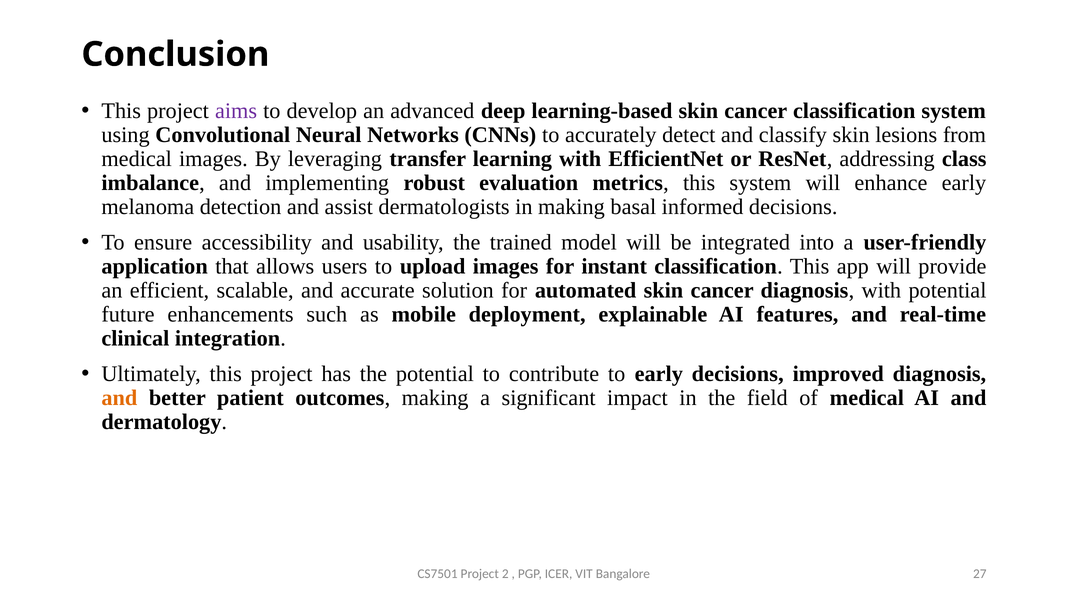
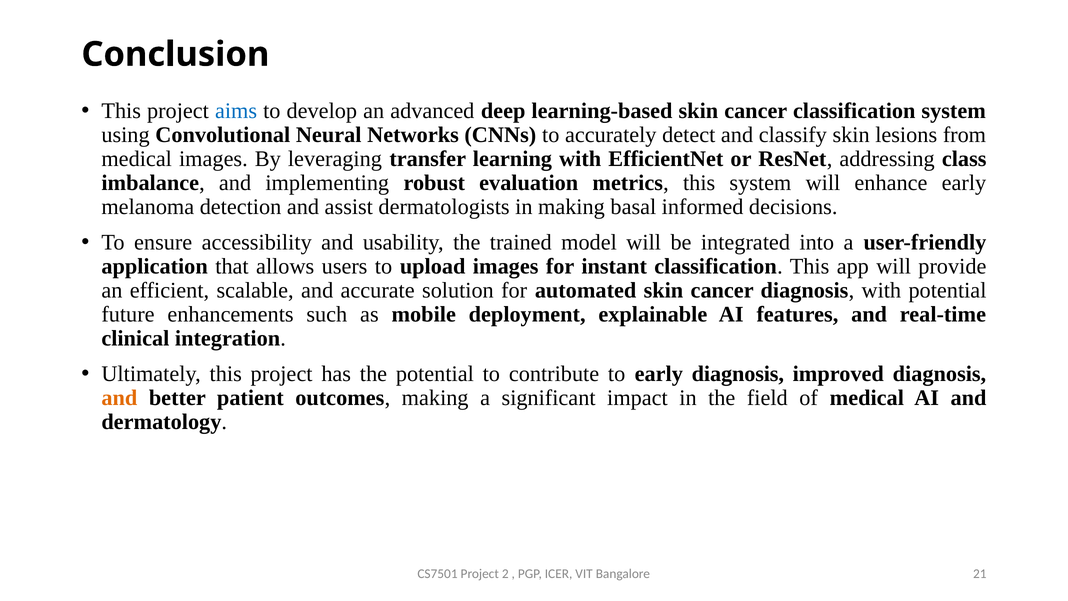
aims colour: purple -> blue (236, 111)
early decisions: decisions -> diagnosis (738, 374)
27: 27 -> 21 (980, 574)
